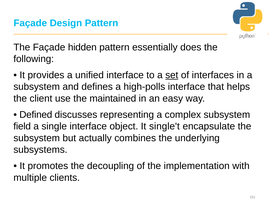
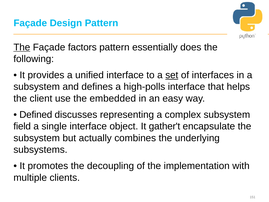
The underline: none -> present (22, 47)
hidden: hidden -> factors (82, 47)
maintained: maintained -> embedded (113, 98)
single't: single't -> gather't (165, 126)
